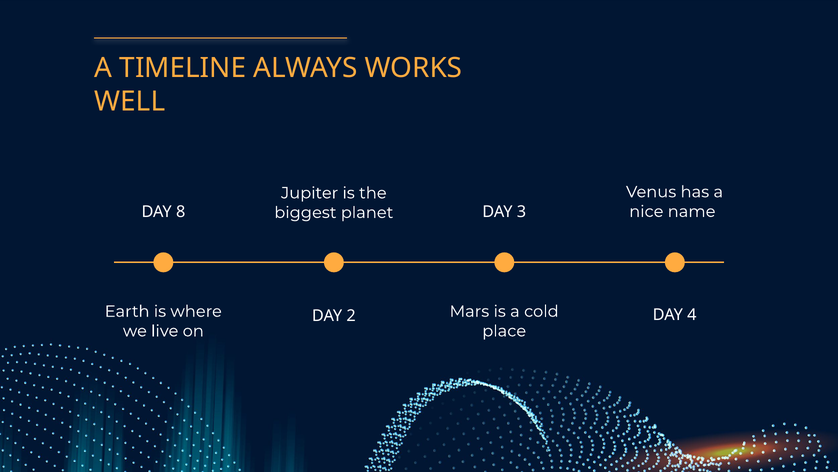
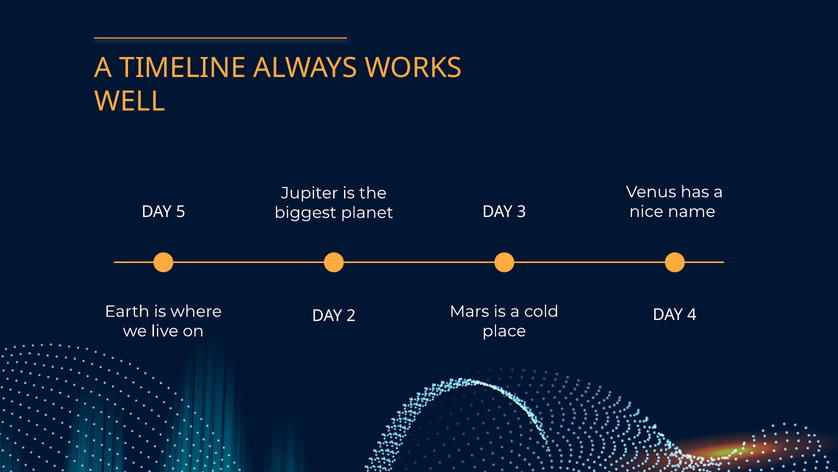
8: 8 -> 5 (181, 212)
